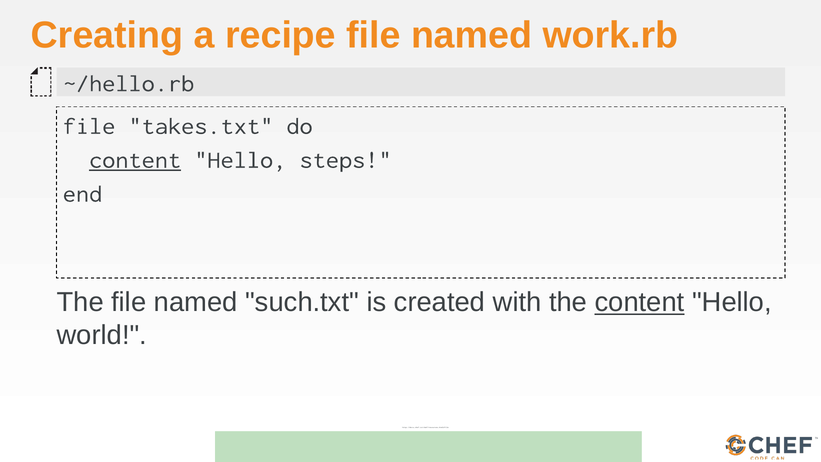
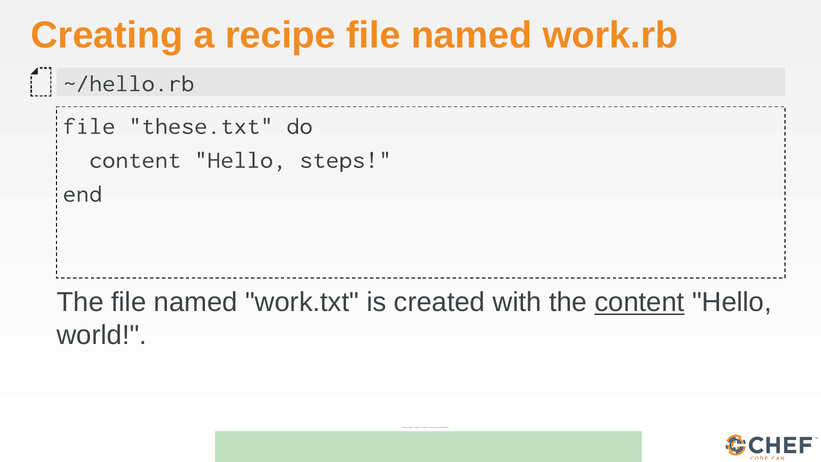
takes.txt: takes.txt -> these.txt (201, 126)
content underline: present -> none (135, 160)
such.txt: such.txt -> work.txt (302, 302)
